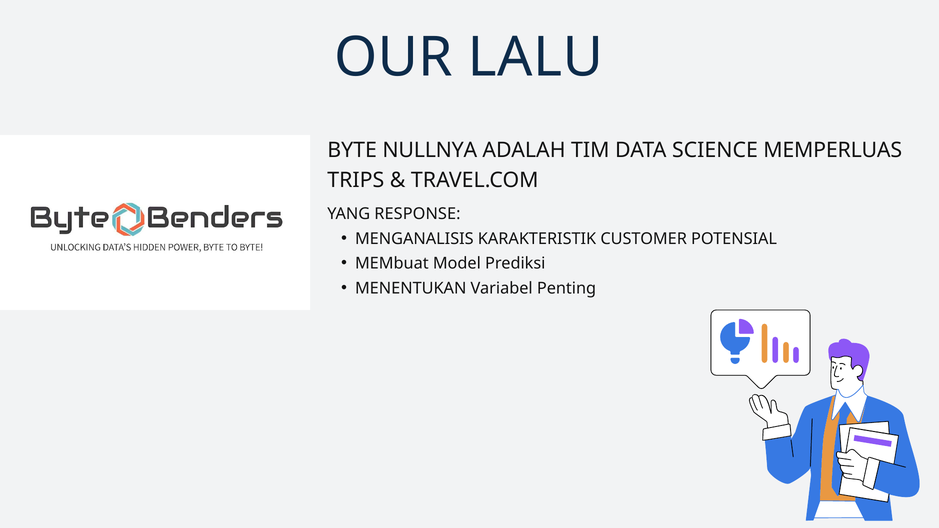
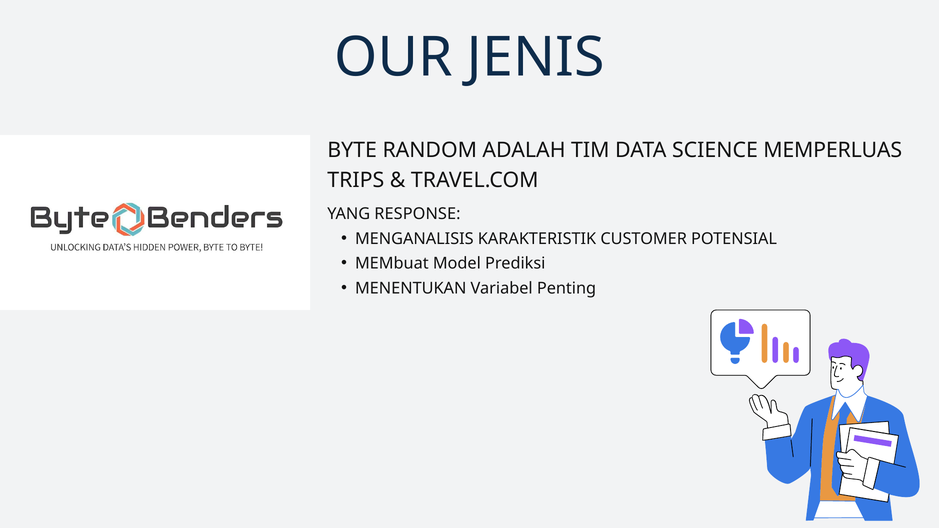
LALU: LALU -> JENIS (536, 57)
NULLNYA: NULLNYA -> RANDOM (430, 150)
